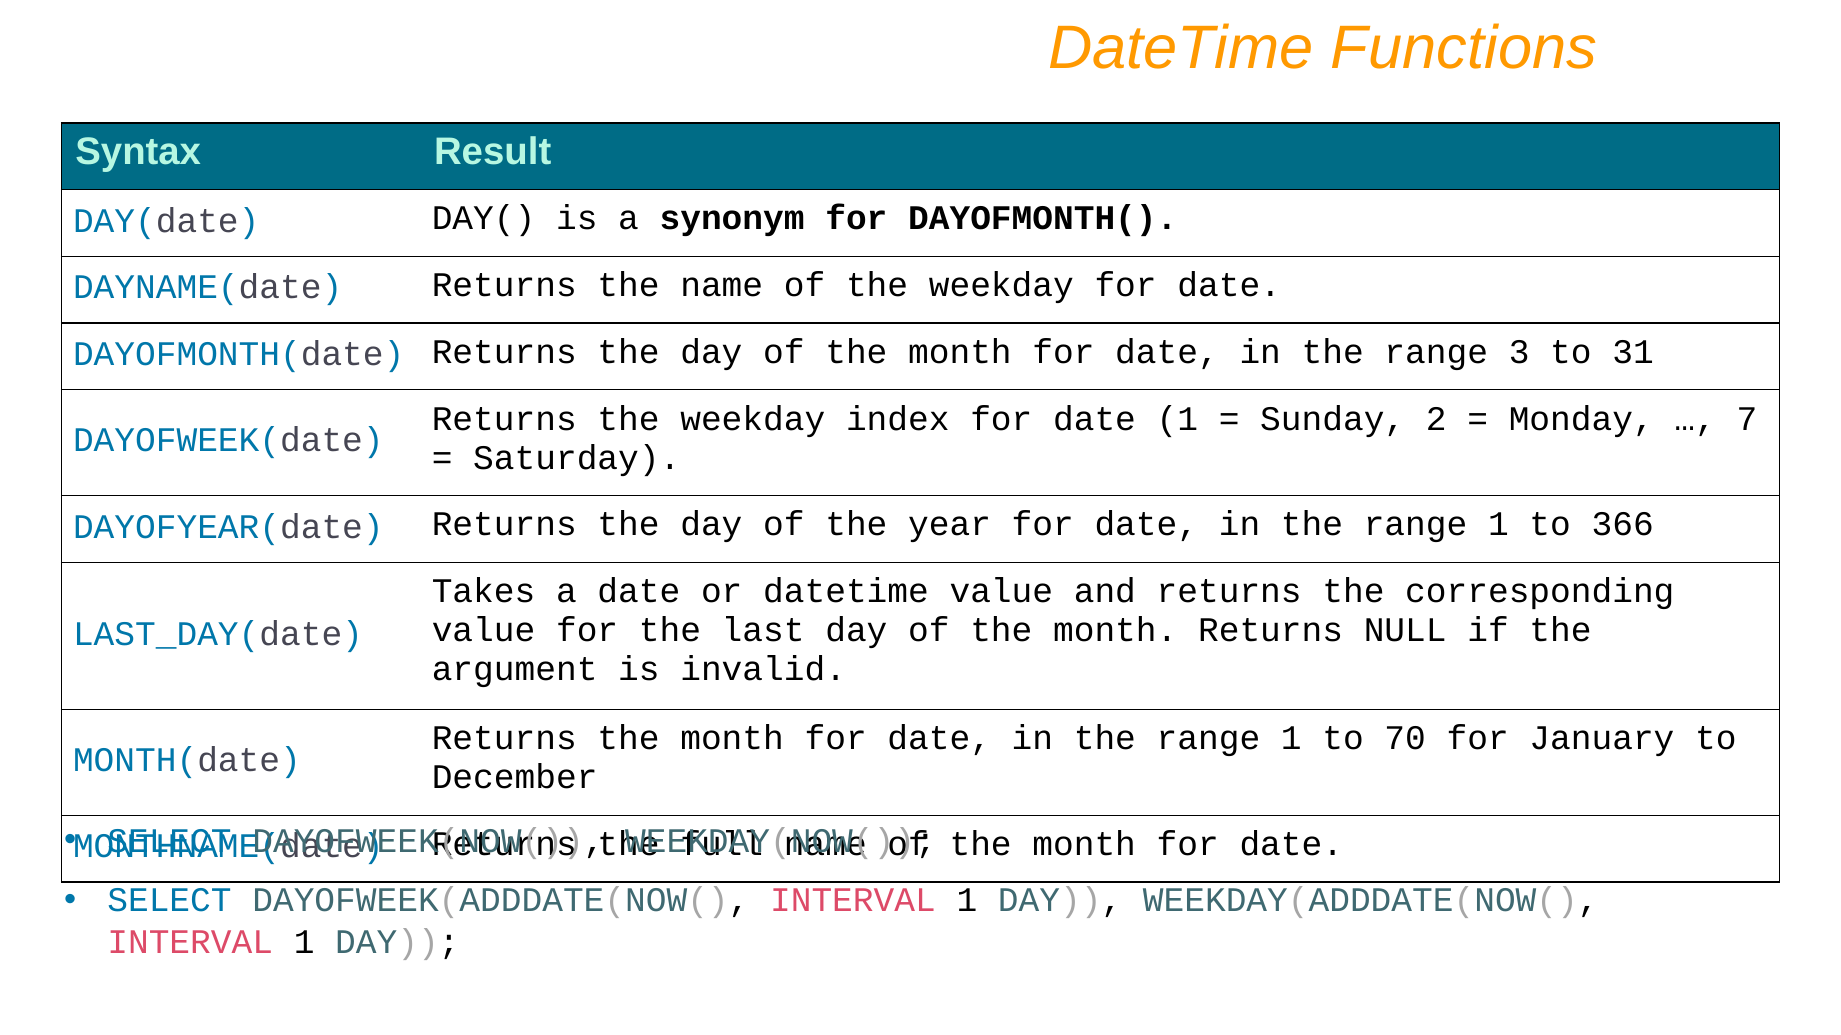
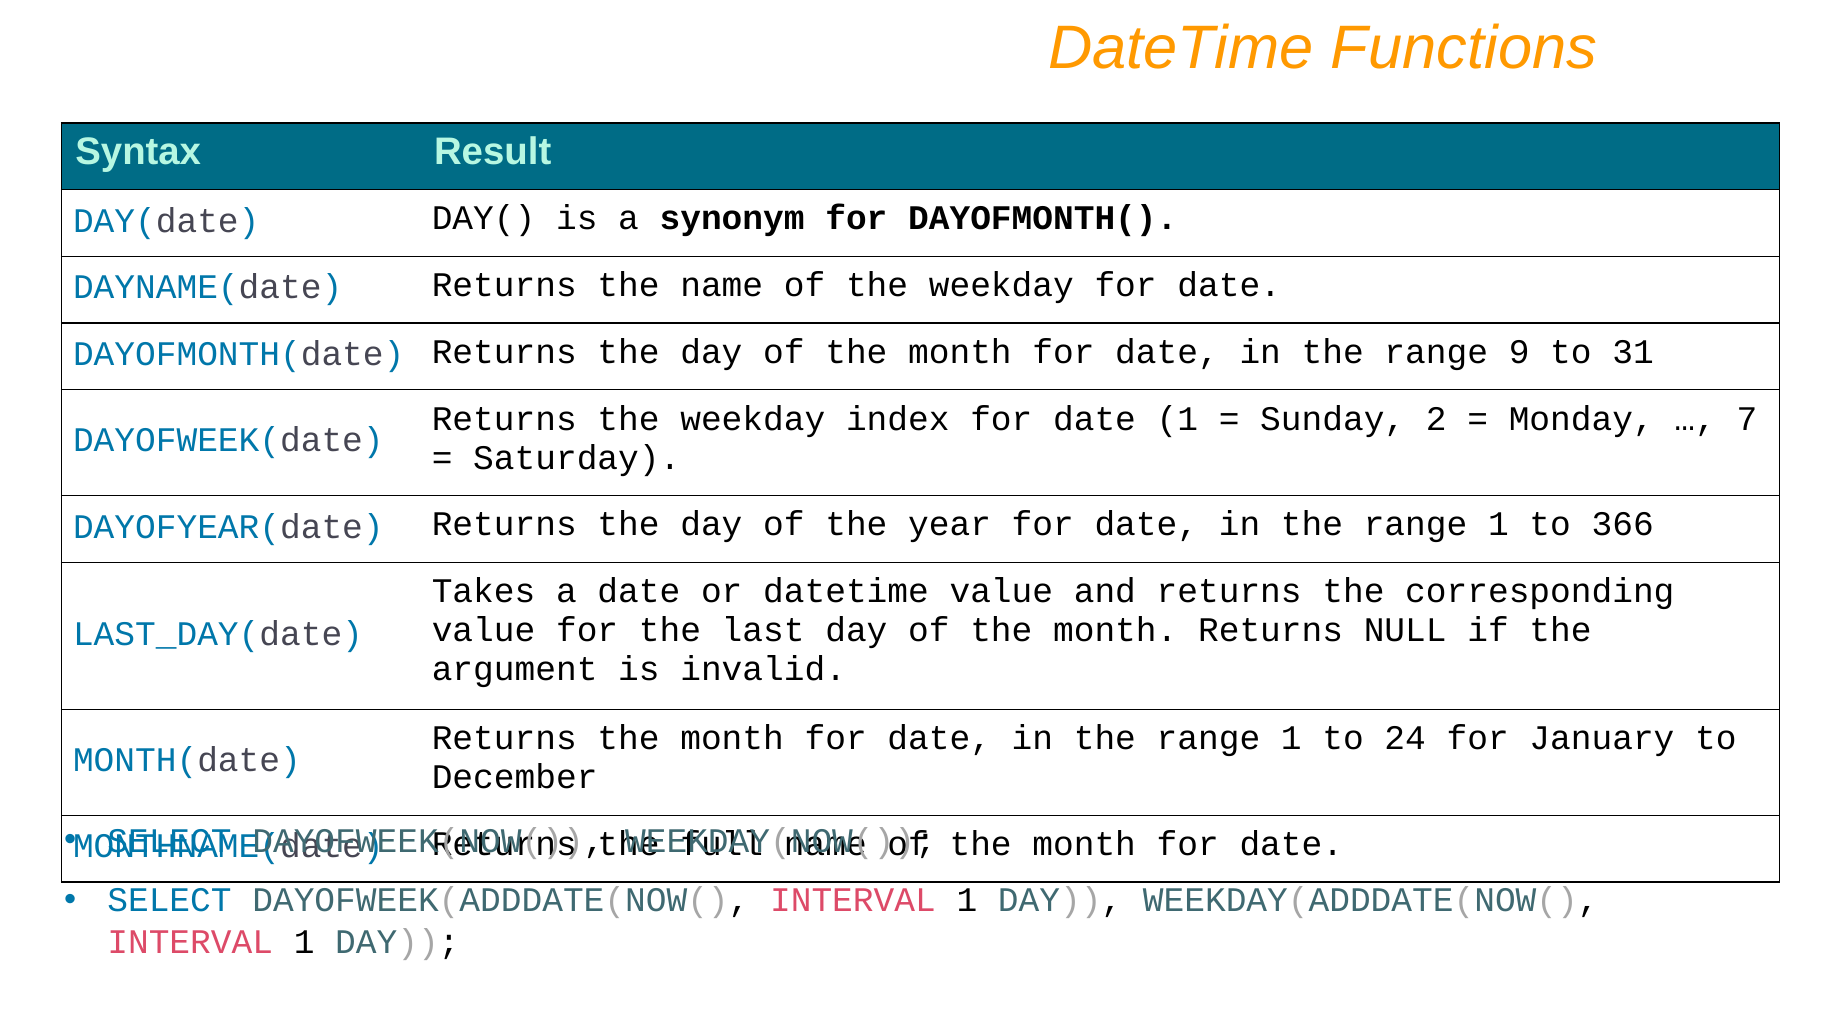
3: 3 -> 9 (1519, 352)
70: 70 -> 24 (1405, 739)
